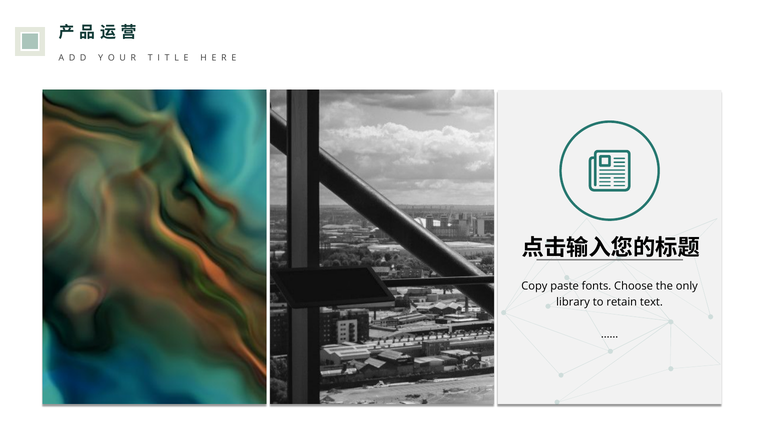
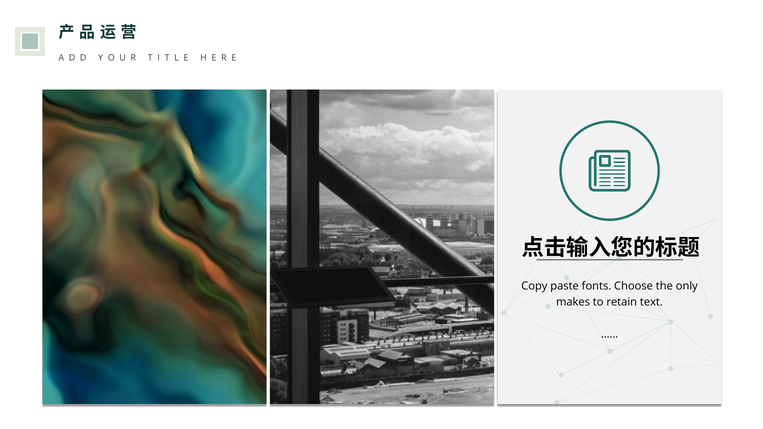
library: library -> makes (573, 302)
